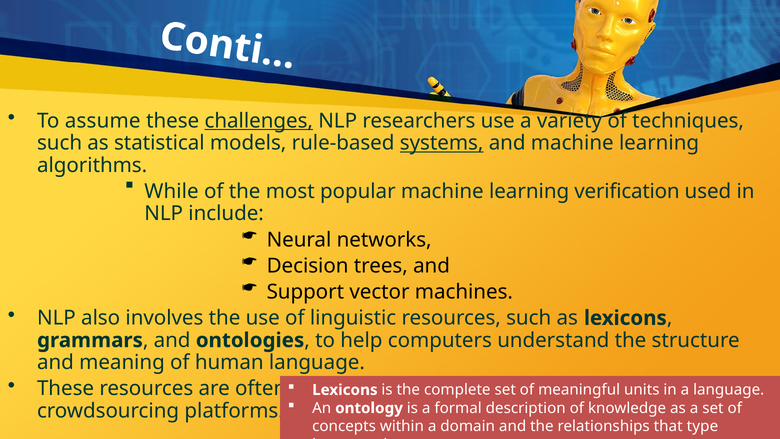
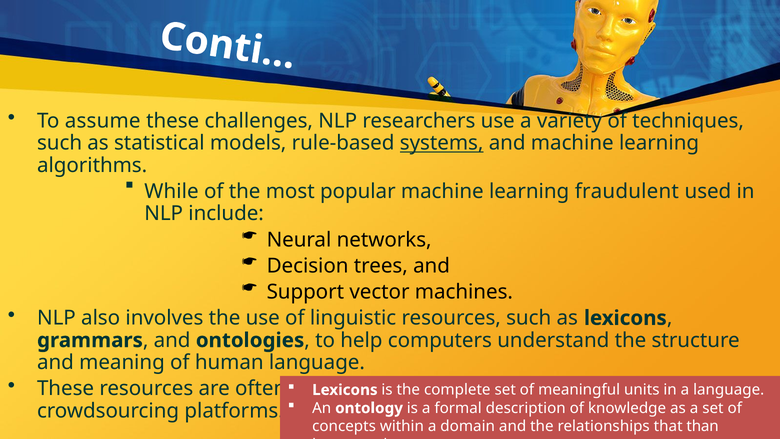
challenges underline: present -> none (259, 121)
verification: verification -> fraudulent (627, 191)
type: type -> than (703, 426)
